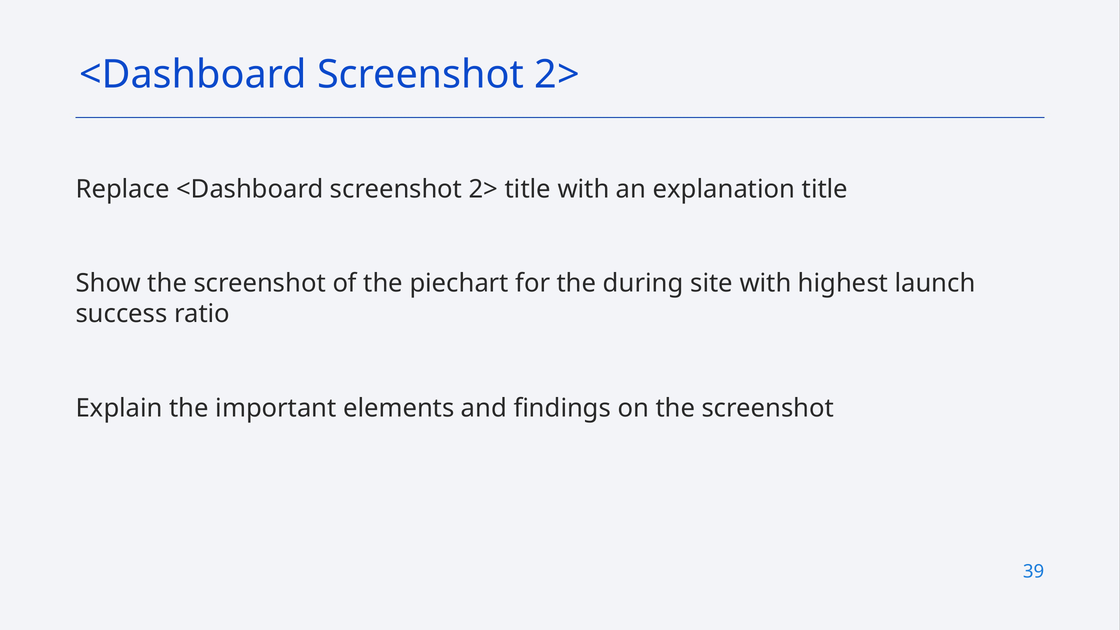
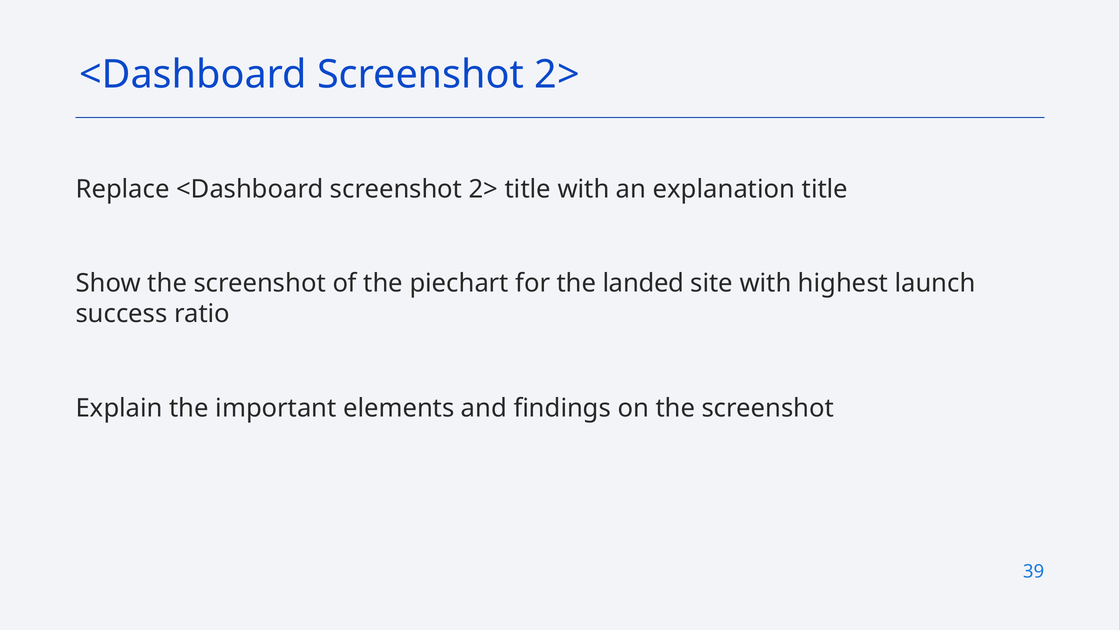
during: during -> landed (643, 283)
